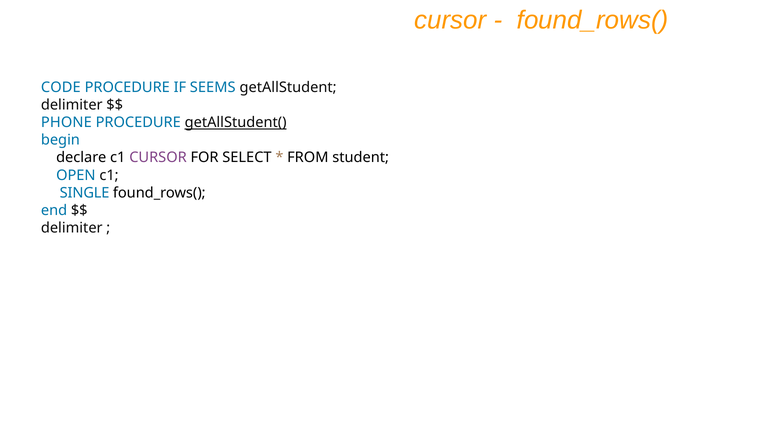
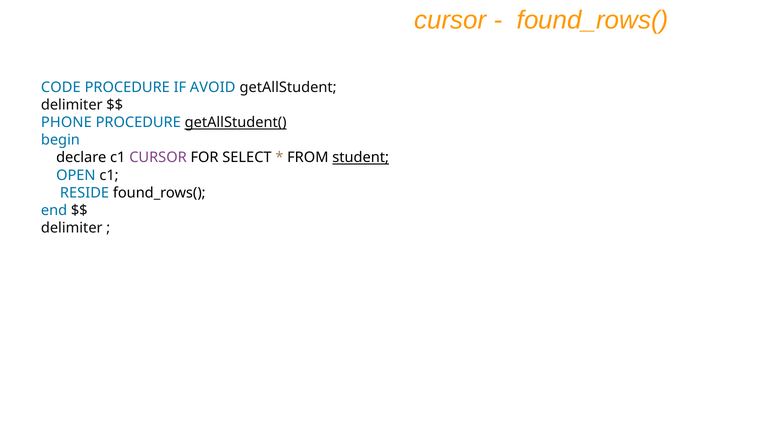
SEEMS: SEEMS -> AVOID (213, 88)
student underline: none -> present (361, 158)
SINGLE: SINGLE -> RESIDE (85, 193)
